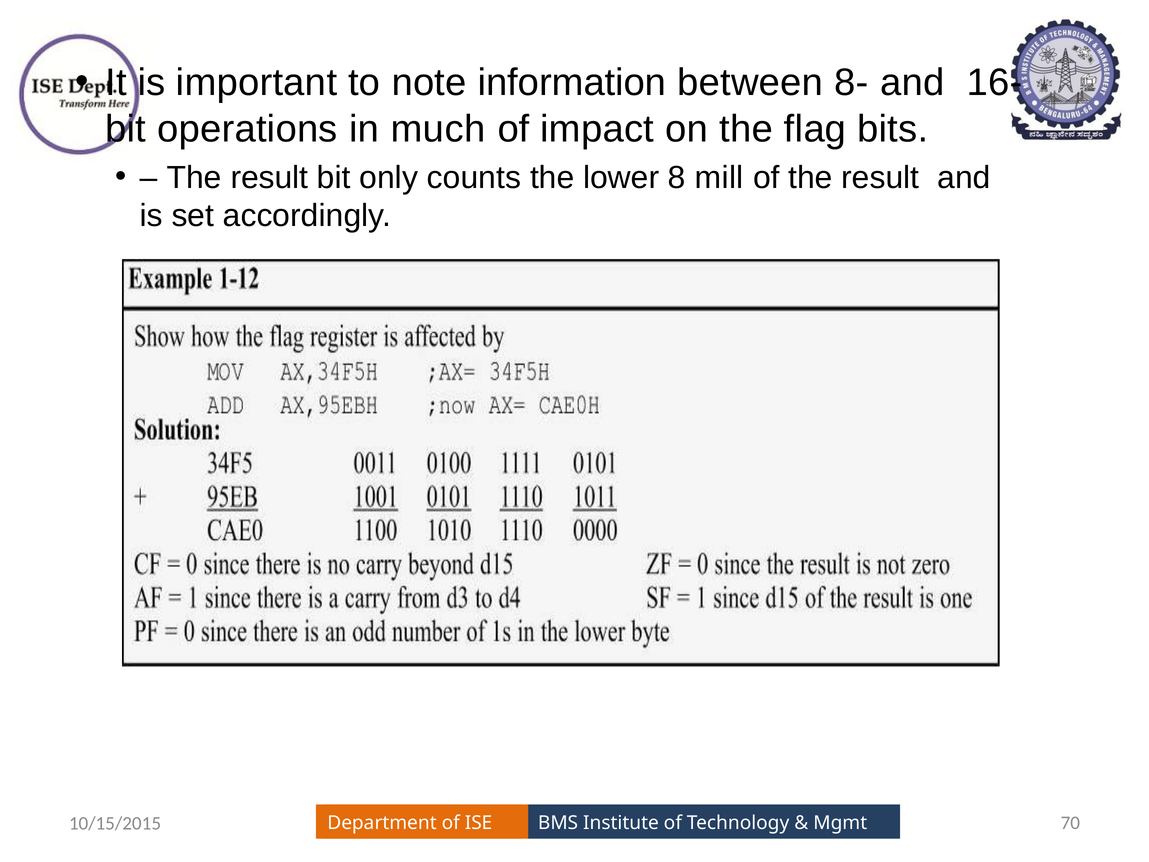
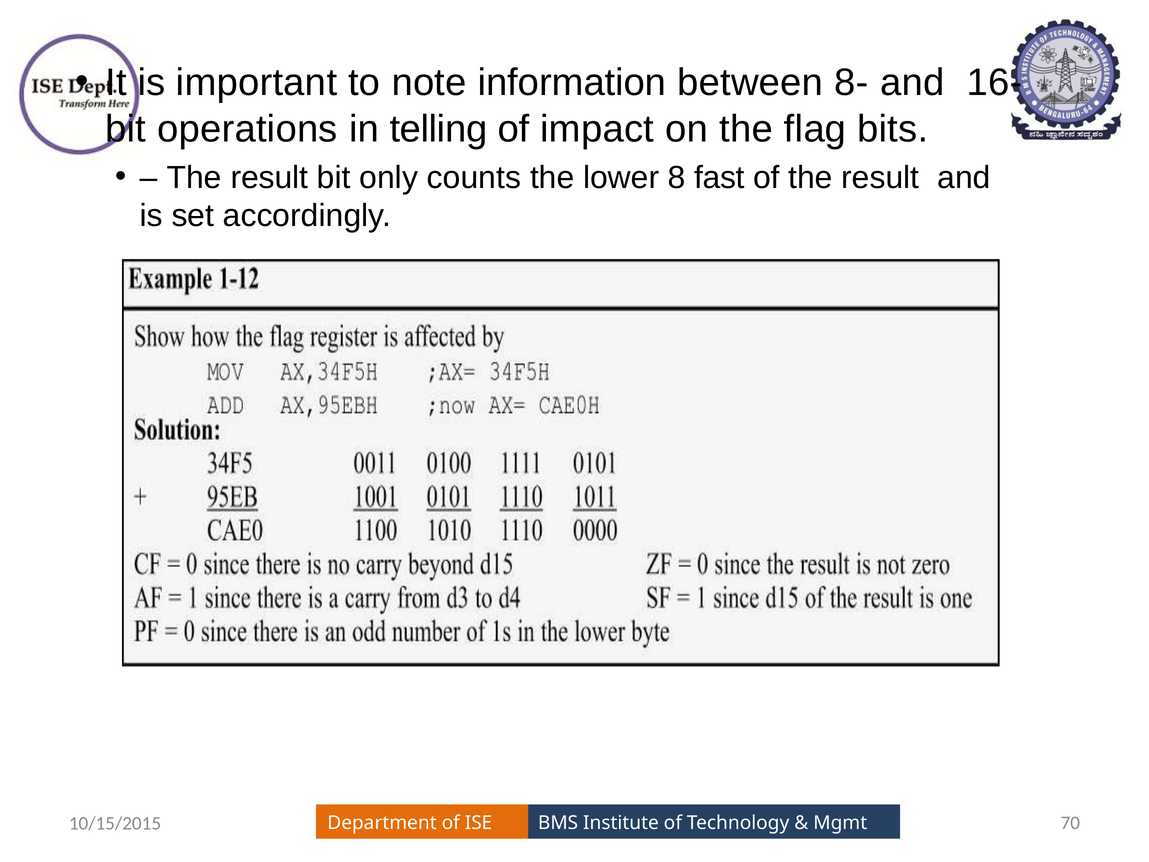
much: much -> telling (438, 129)
mill: mill -> fast (719, 178)
